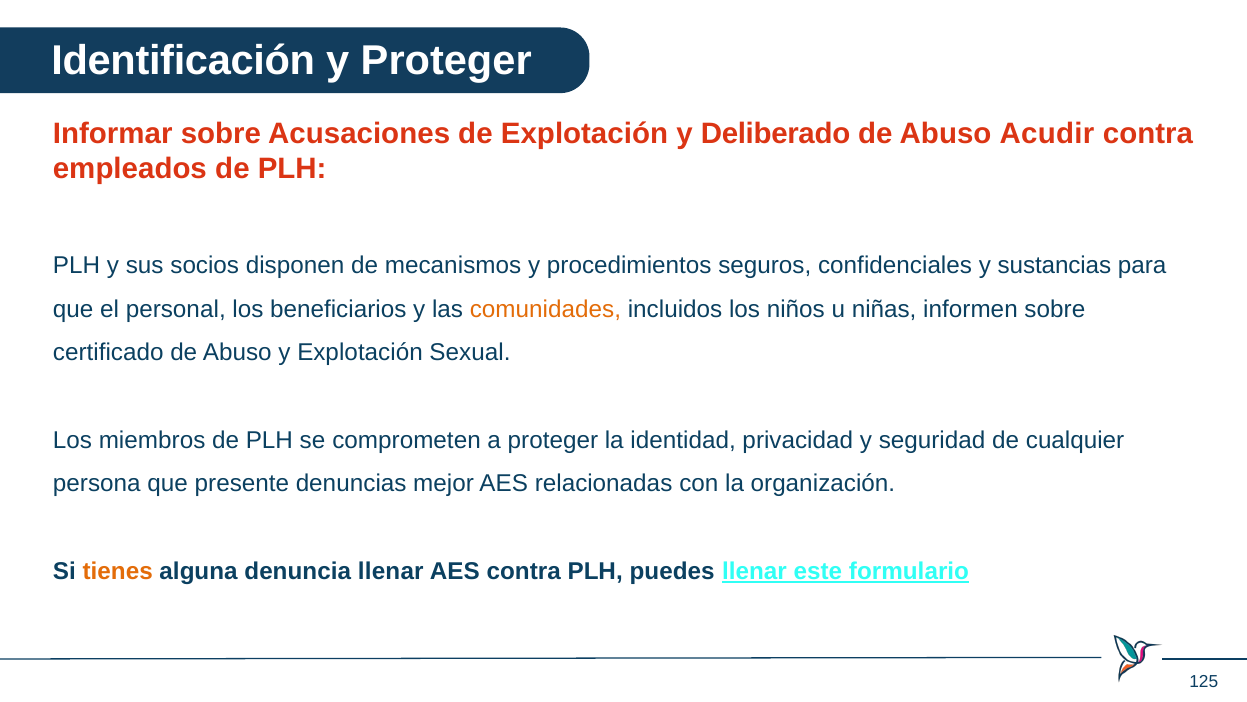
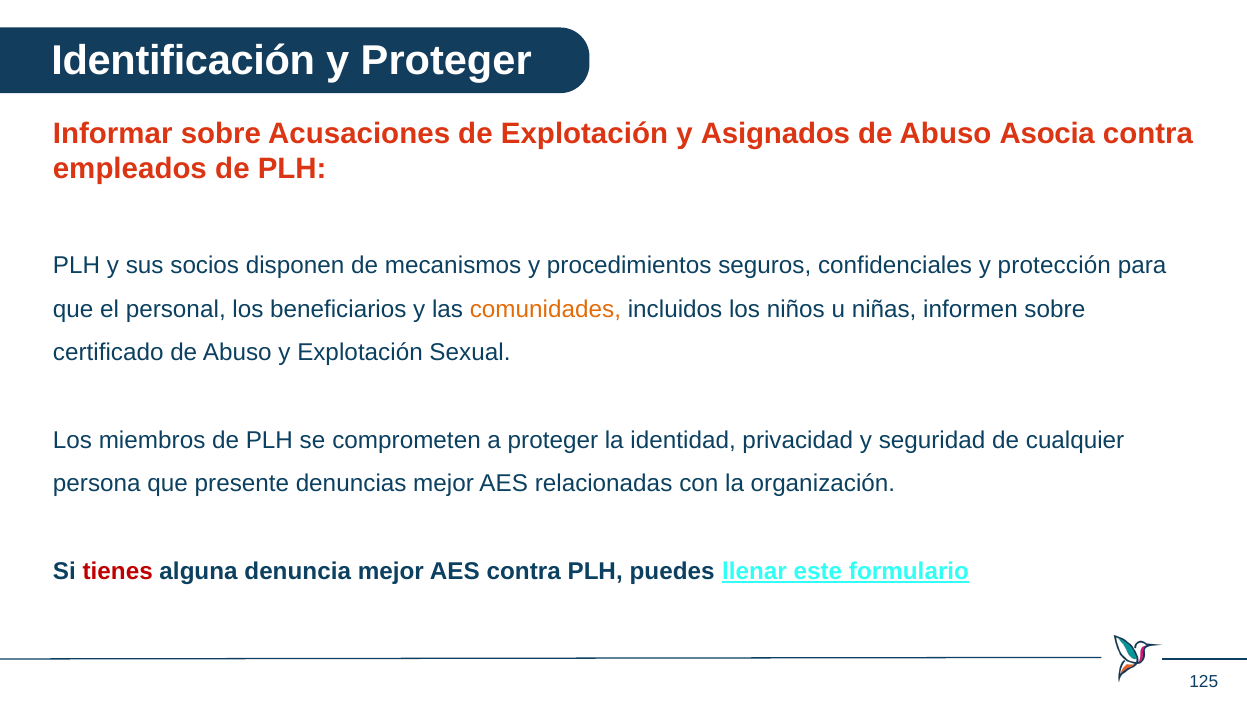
Deliberado: Deliberado -> Asignados (775, 134)
Acudir: Acudir -> Asocia (1047, 134)
sustancias: sustancias -> protección (1054, 265)
tienes colour: orange -> red (118, 571)
denuncia llenar: llenar -> mejor (391, 571)
